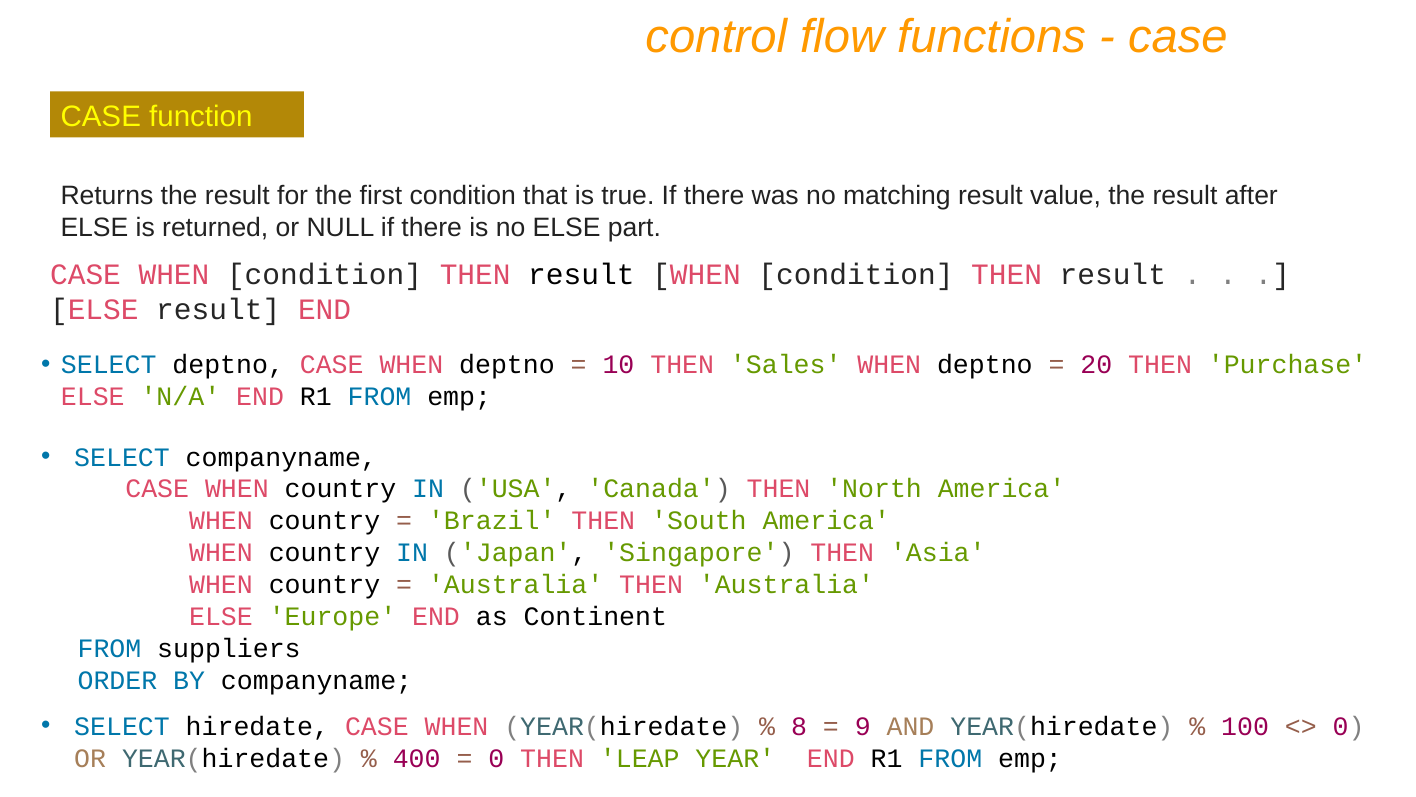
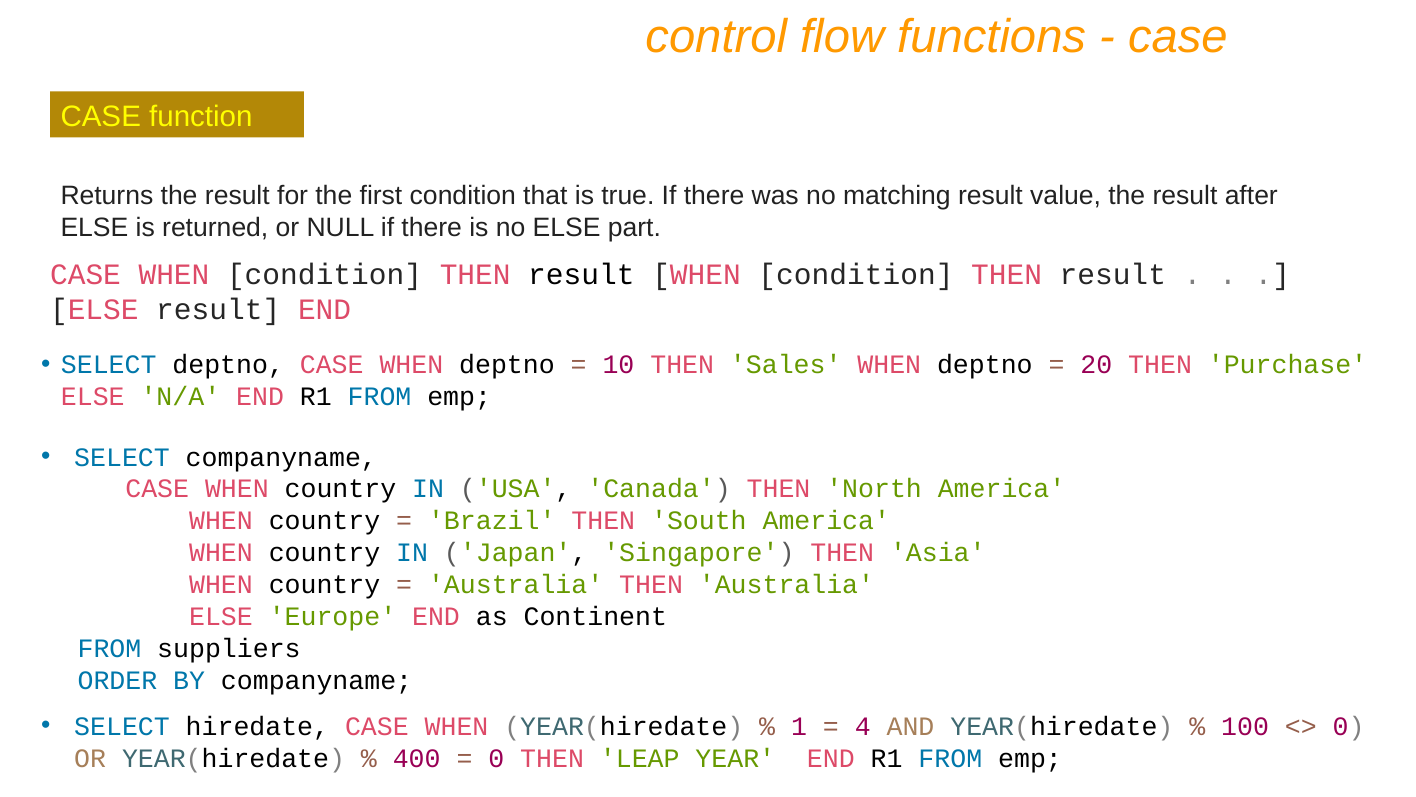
8: 8 -> 1 (799, 726)
9: 9 -> 4 (863, 726)
